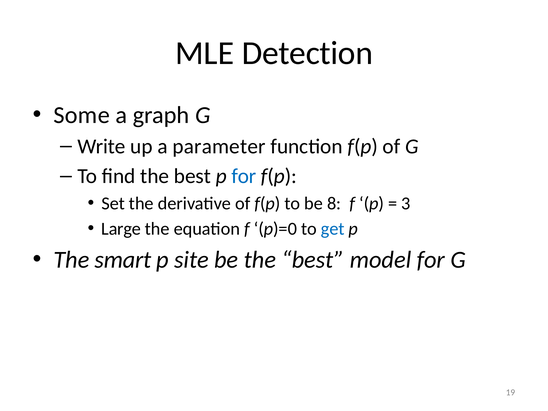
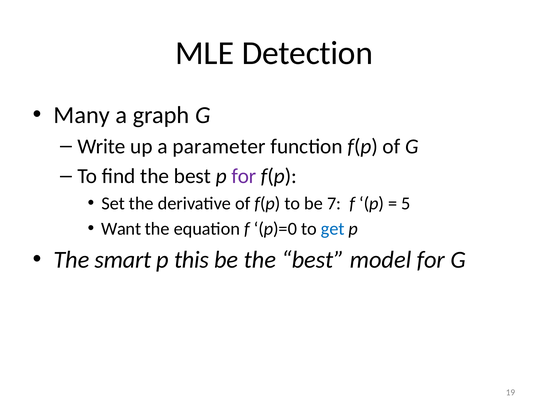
Some: Some -> Many (82, 115)
for colour: blue -> purple (244, 176)
8: 8 -> 7 (334, 203)
3: 3 -> 5 (406, 203)
Large: Large -> Want (121, 229)
site: site -> this (192, 260)
